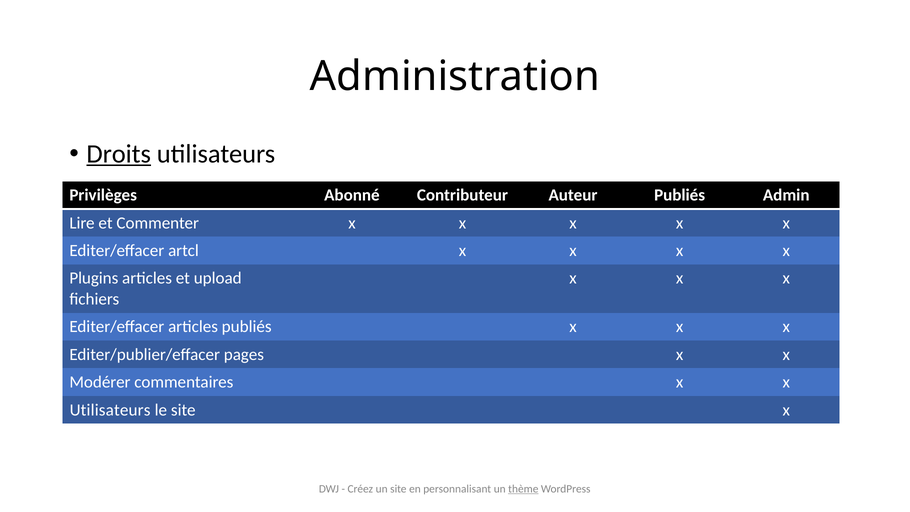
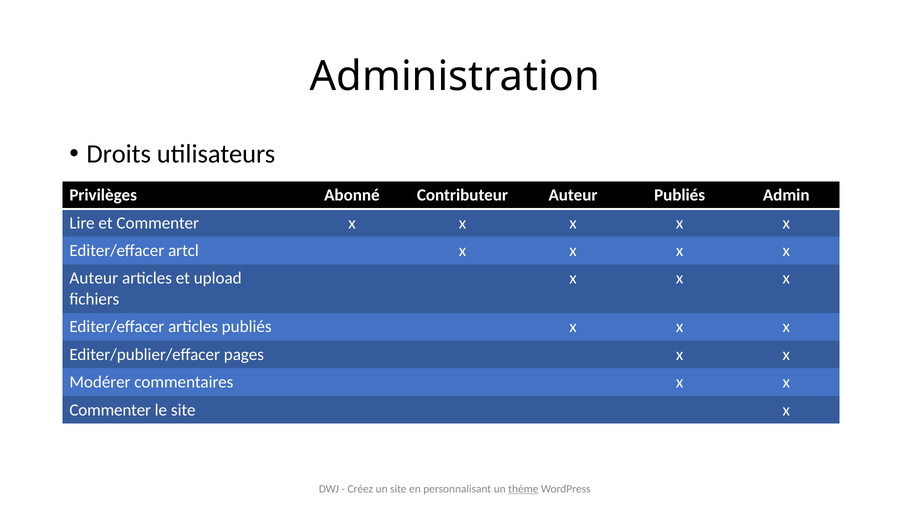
Droits underline: present -> none (119, 154)
Plugins: Plugins -> Auteur (94, 278)
Utilisateurs: Utilisateurs -> Commenter (110, 410)
